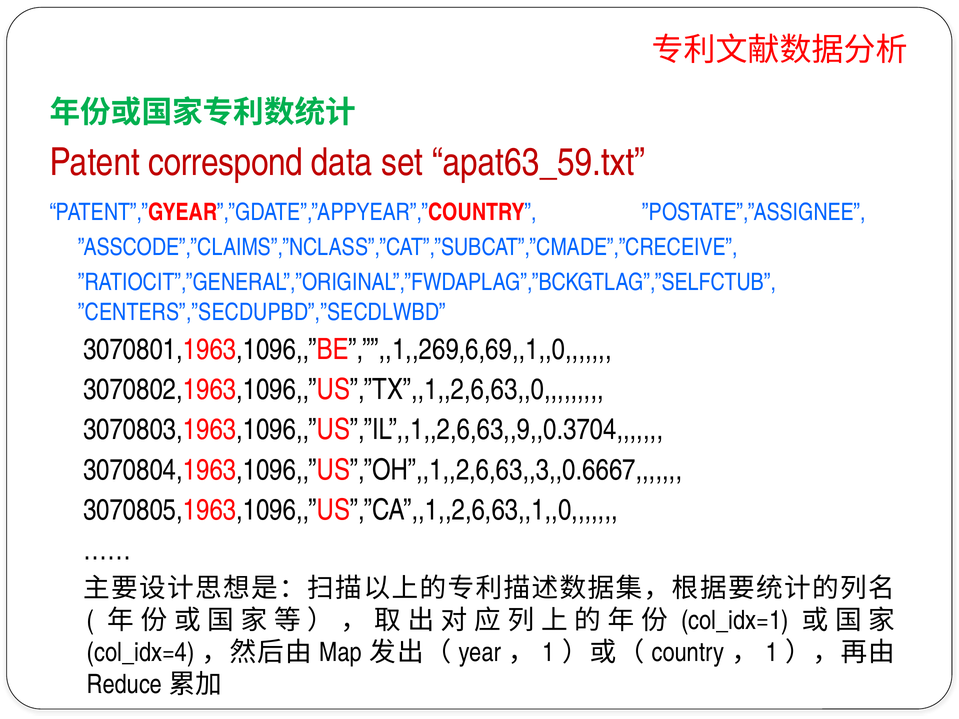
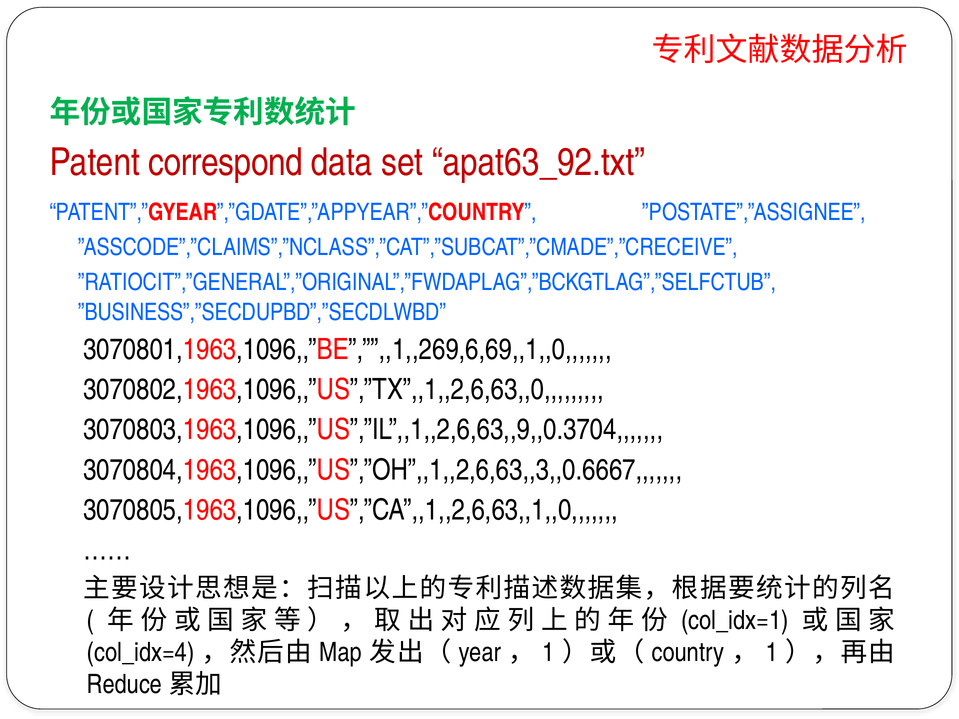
apat63_59.txt: apat63_59.txt -> apat63_92.txt (539, 163)
”CENTERS”,”SECDUPBD”,”SECDLWBD: ”CENTERS”,”SECDUPBD”,”SECDLWBD -> ”BUSINESS”,”SECDUPBD”,”SECDLWBD (262, 312)
